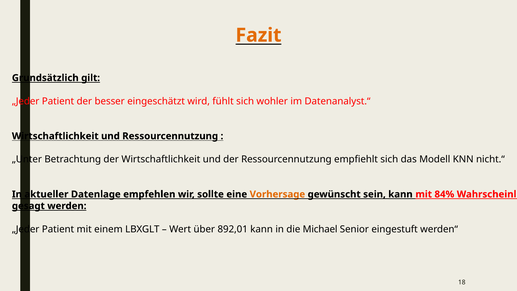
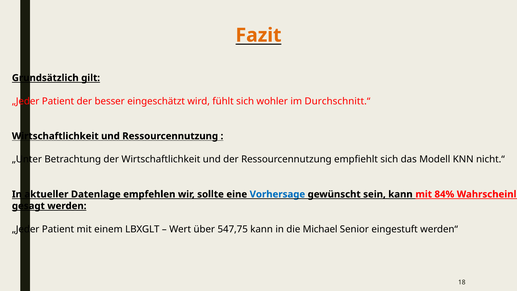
Datenanalyst.“: Datenanalyst.“ -> Durchschnitt.“ (337, 101)
Vorhersage colour: orange -> blue (277, 194)
892,01: 892,01 -> 547,75 (233, 229)
